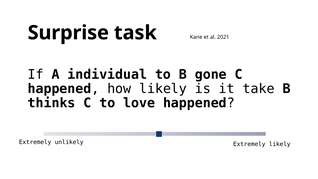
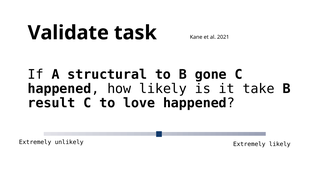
Surprise: Surprise -> Validate (68, 33)
individual: individual -> structural (107, 74)
thinks: thinks -> result (52, 103)
